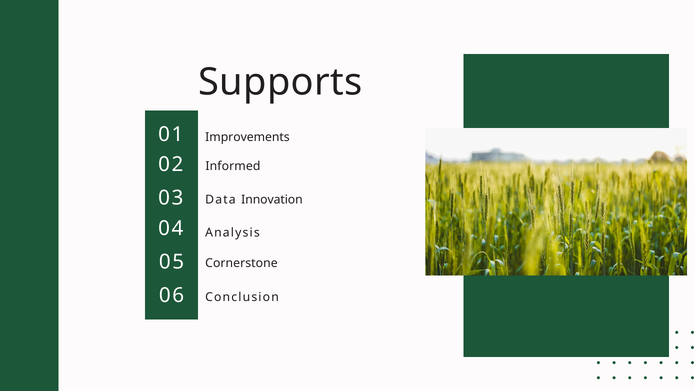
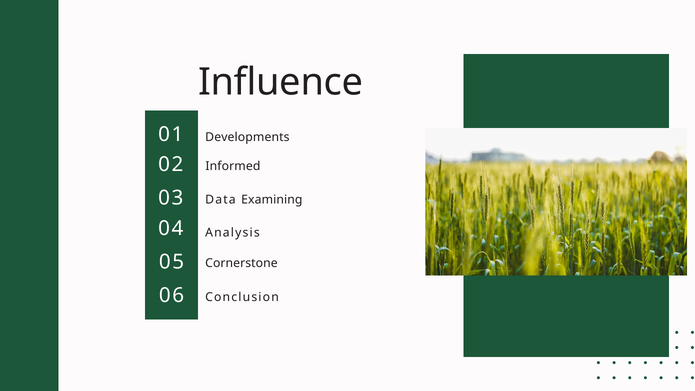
Supports: Supports -> Influence (281, 82)
Improvements: Improvements -> Developments (247, 137)
Innovation: Innovation -> Examining (272, 200)
